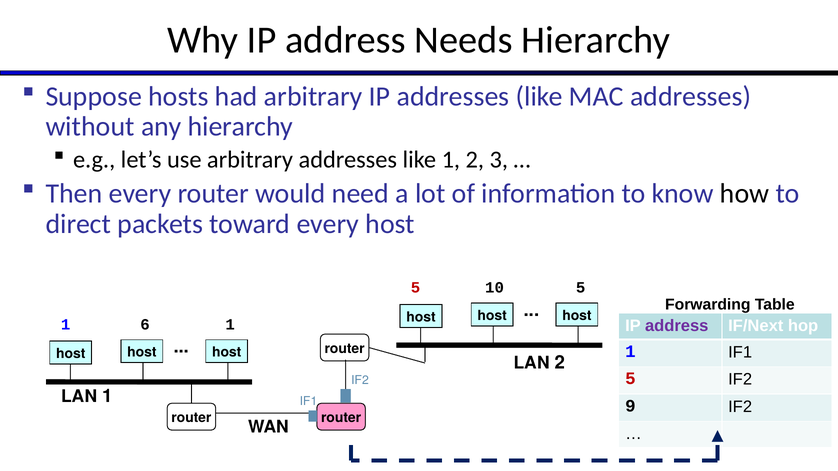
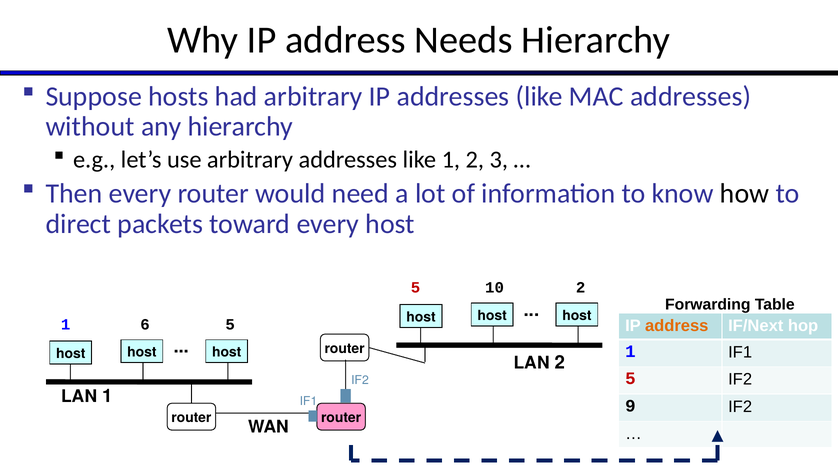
10 5: 5 -> 2 (581, 288)
address colour: purple -> orange (677, 326)
6 1: 1 -> 5 (230, 325)
